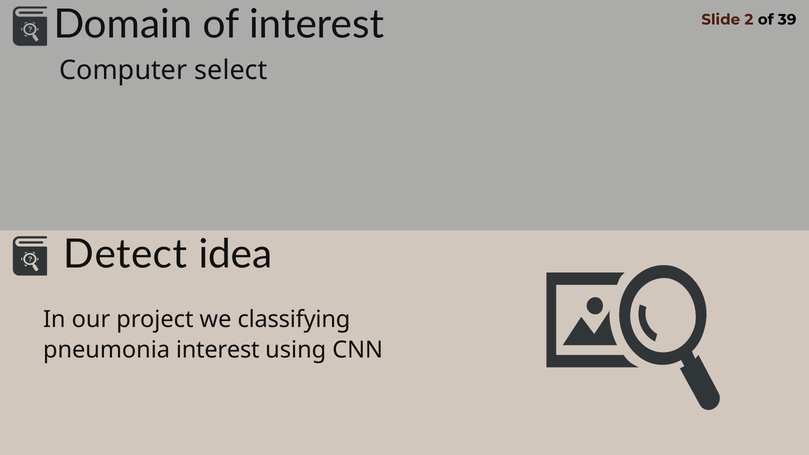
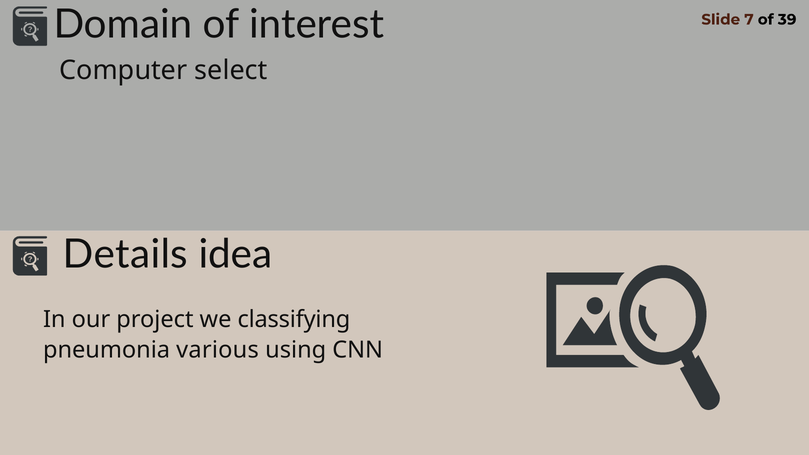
2: 2 -> 7 (749, 20)
Detect: Detect -> Details (125, 254)
pneumonia interest: interest -> various (218, 350)
